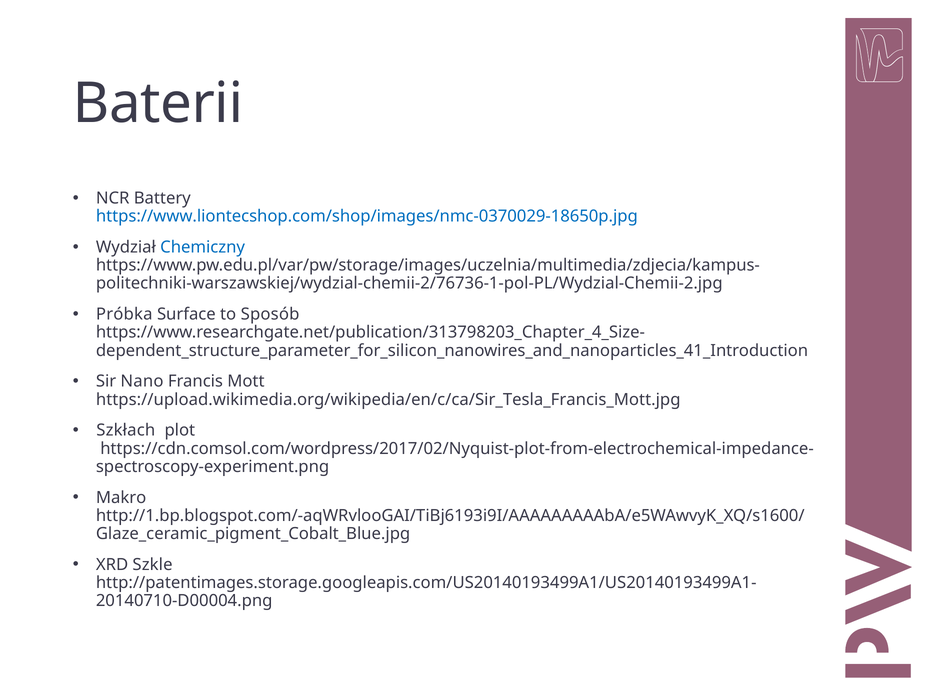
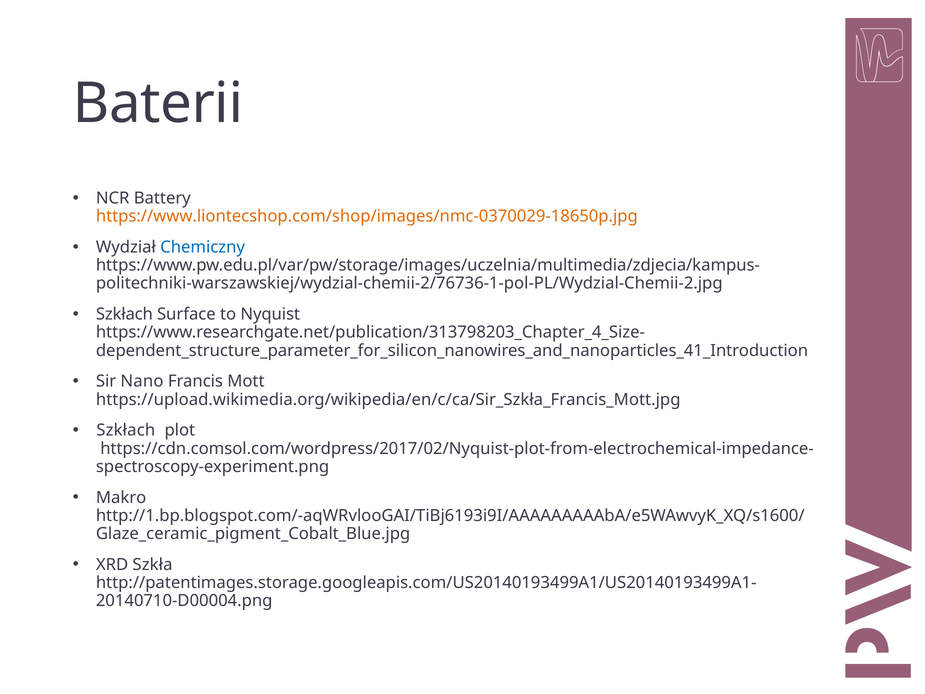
https://www.liontecshop.com/shop/images/nmc-0370029-18650p.jpg colour: blue -> orange (367, 216)
Próbka: Próbka -> Szkłach (124, 314)
Sposób: Sposób -> Nyquist (270, 314)
https://upload.wikimedia.org/wikipedia/en/c/ca/Sir_Tesla_Francis_Mott.jpg: https://upload.wikimedia.org/wikipedia/en/c/ca/Sir_Tesla_Francis_Mott.jpg -> https://upload.wikimedia.org/wikipedia/en/c/ca/Sir_Szkła_Francis_Mott.jpg (388, 399)
Szkle: Szkle -> Szkła (153, 564)
